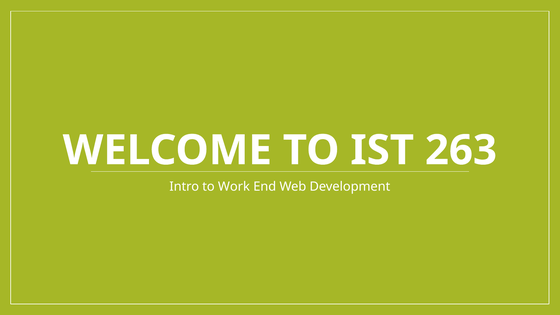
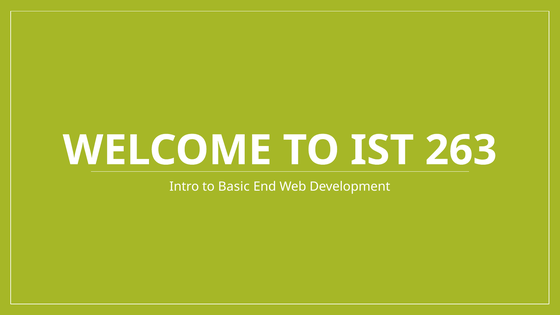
Work: Work -> Basic (234, 187)
